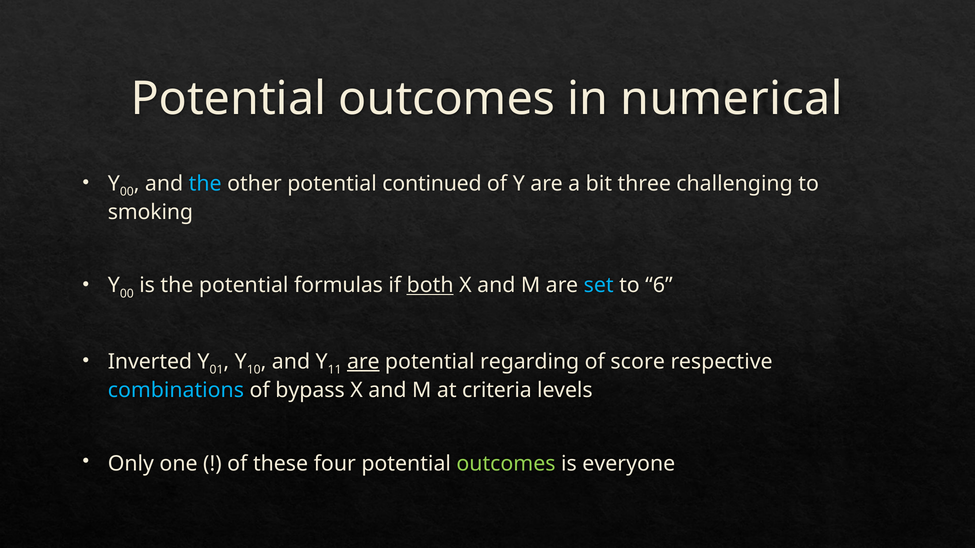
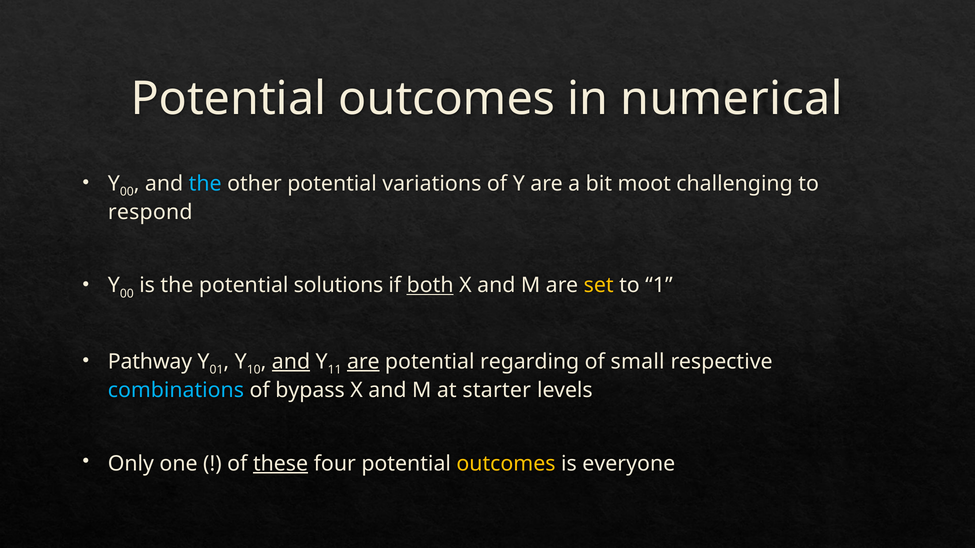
continued: continued -> variations (432, 184)
three: three -> moot (644, 184)
smoking: smoking -> respond (150, 212)
formulas: formulas -> solutions (339, 286)
set colour: light blue -> yellow (599, 286)
6: 6 -> 1 (659, 286)
Inverted: Inverted -> Pathway (150, 362)
and underline: none -> present (291, 362)
score: score -> small (638, 362)
criteria: criteria -> starter (497, 391)
these underline: none -> present (281, 464)
outcomes colour: light green -> yellow (506, 464)
